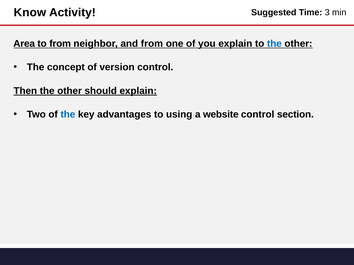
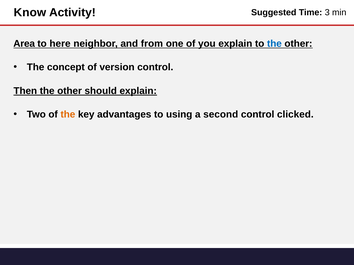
to from: from -> here (60, 44)
the colour: blue -> orange (68, 115)
website: website -> second (221, 115)
section: section -> clicked (295, 115)
